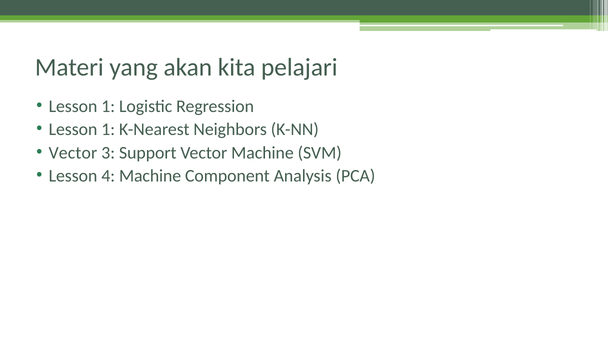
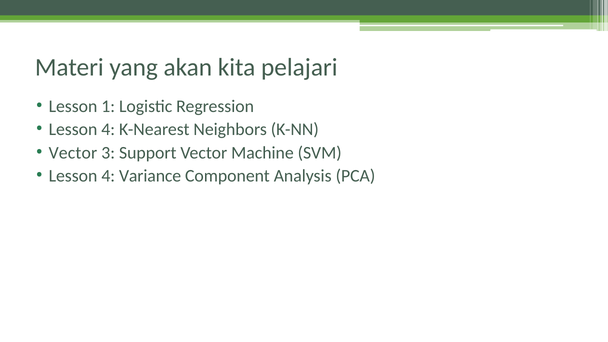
1: 1 -> 4 (108, 130)
4 Machine: Machine -> Variance (150, 176)
